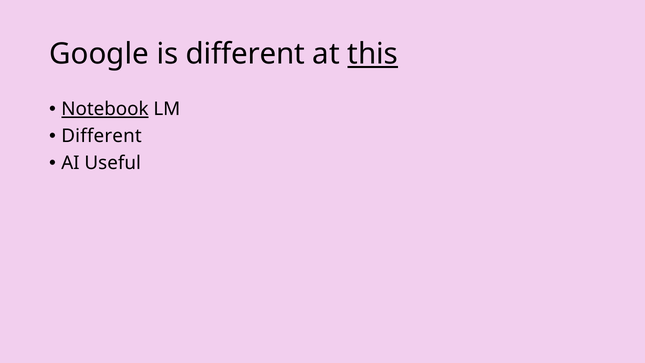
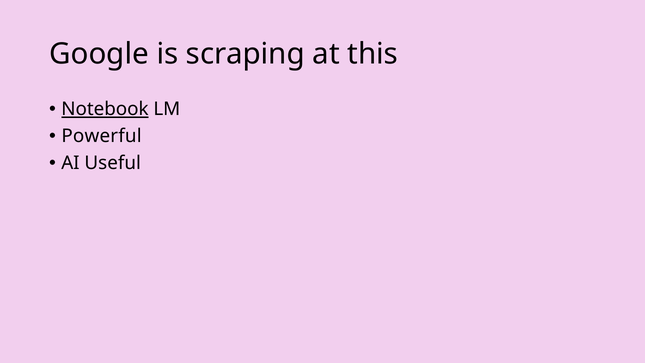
is different: different -> scraping (245, 54)
this underline: present -> none (373, 54)
Different: Different -> Powerful (102, 136)
